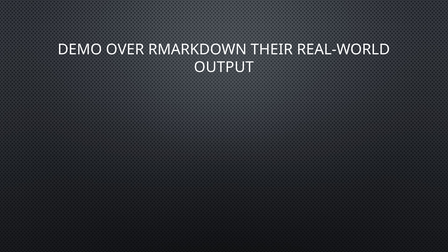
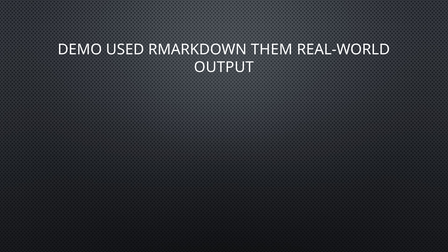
OVER: OVER -> USED (125, 49)
THEIR: THEIR -> THEM (272, 49)
